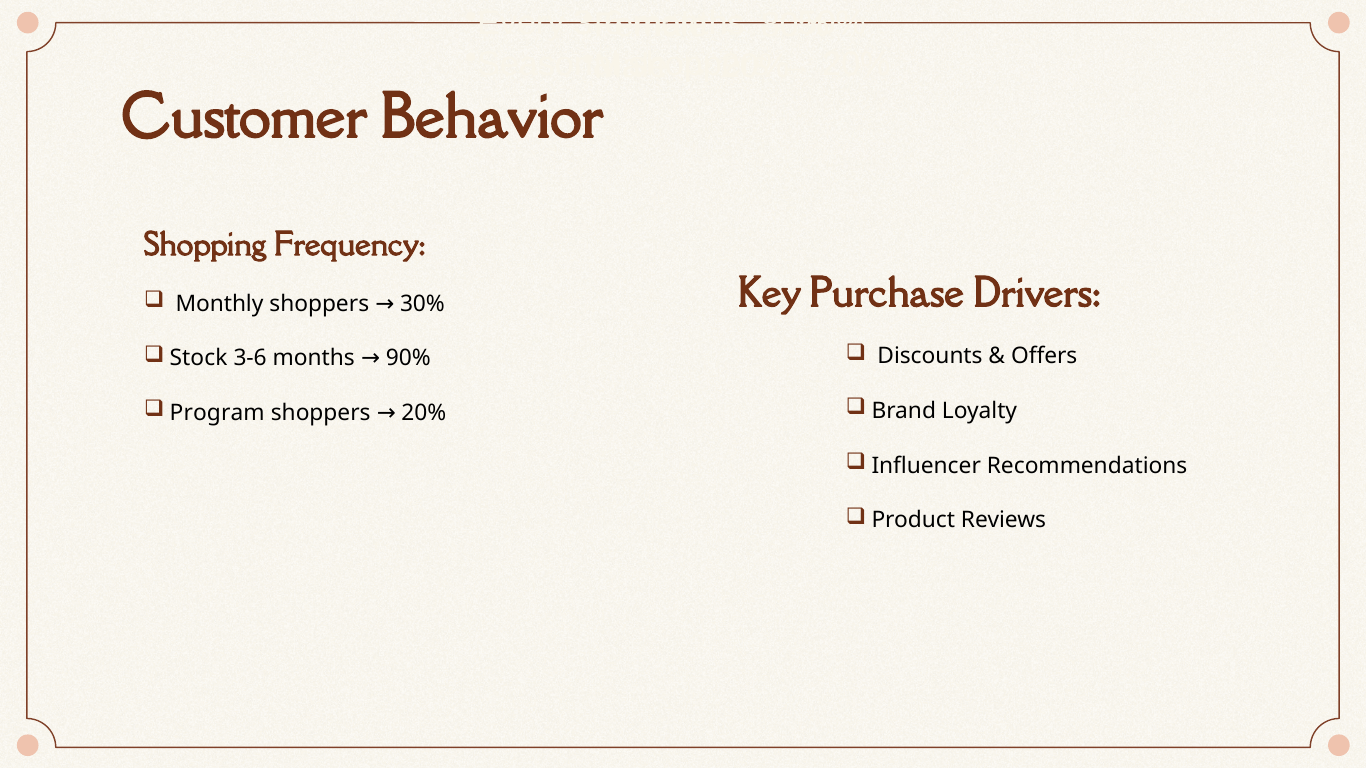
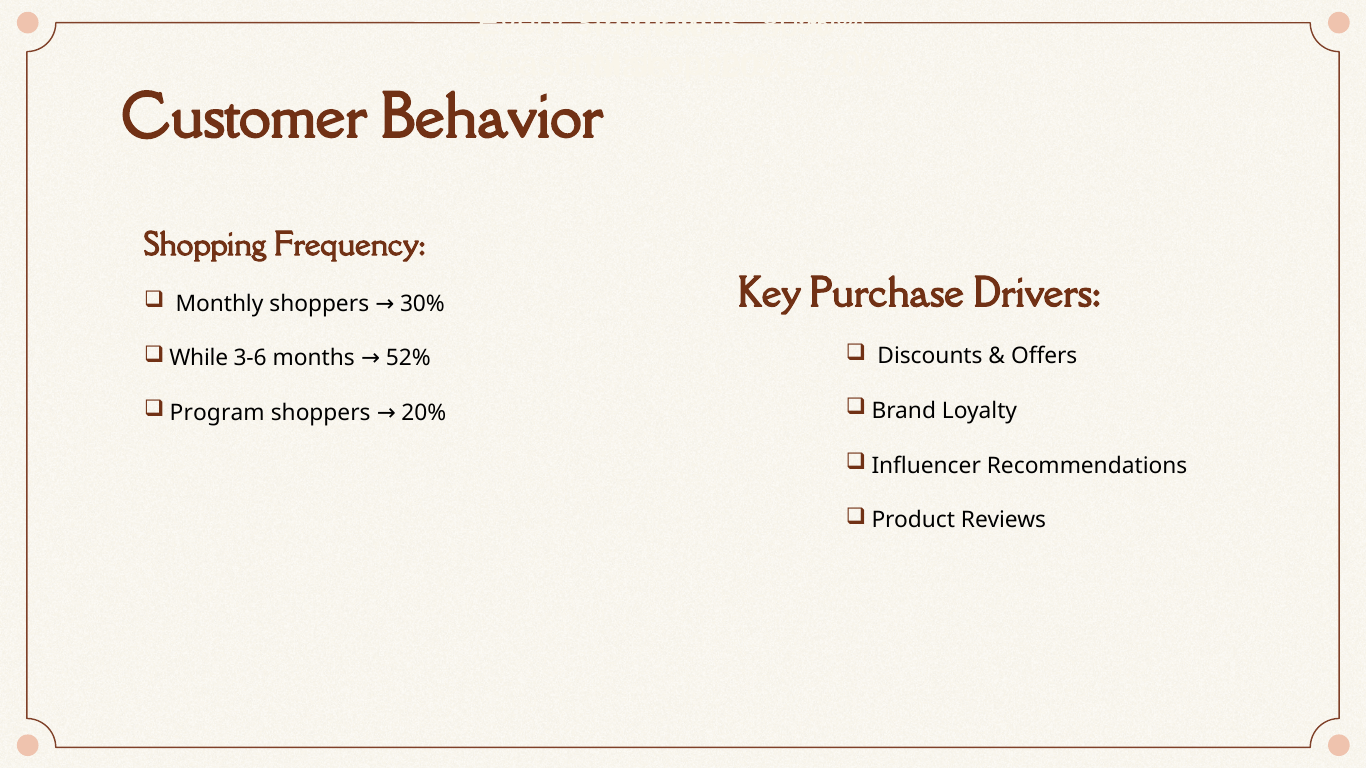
Stock: Stock -> While (199, 359)
90%: 90% -> 52% (408, 359)
